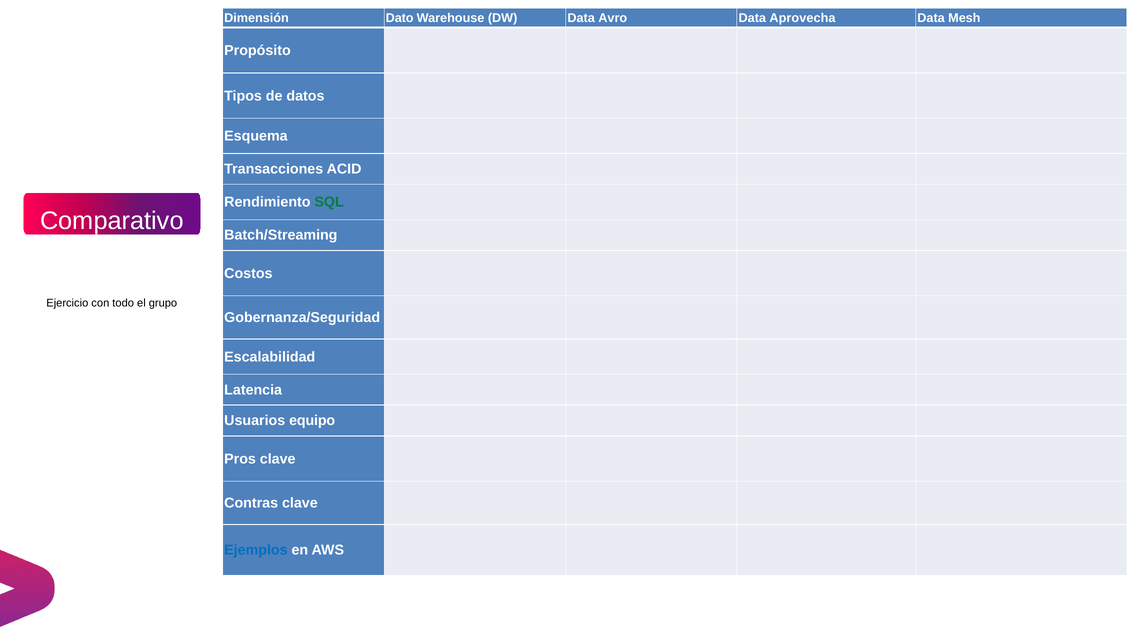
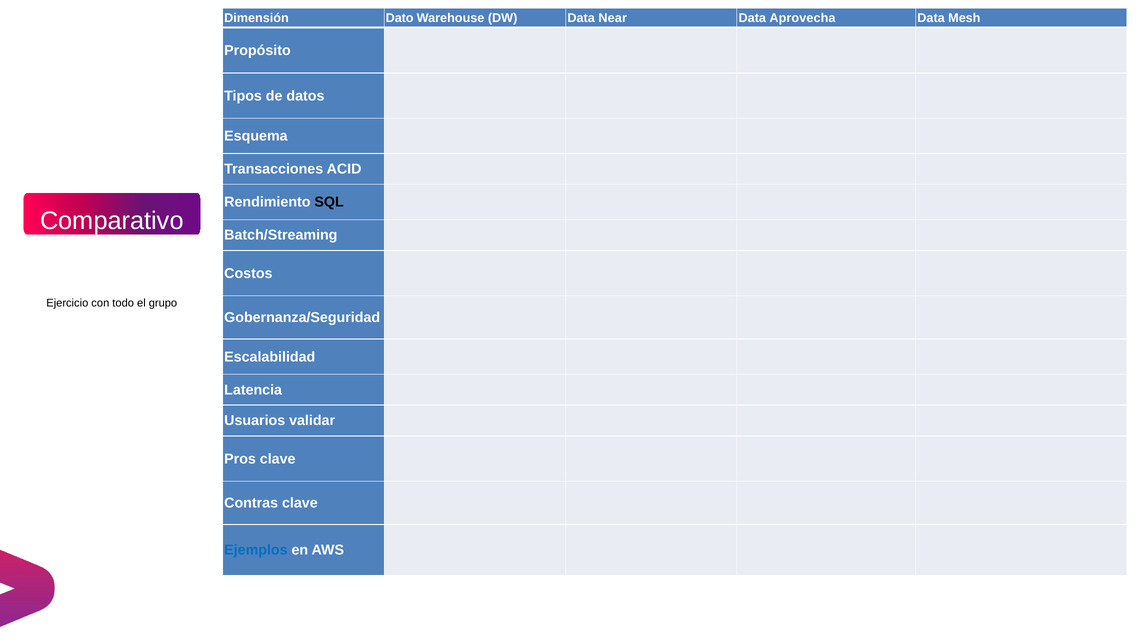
Avro: Avro -> Near (613, 18)
SQL colour: green -> black (329, 202)
equipo: equipo -> validar (312, 421)
